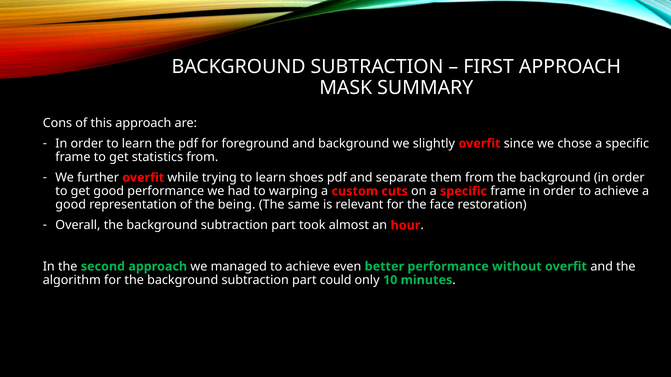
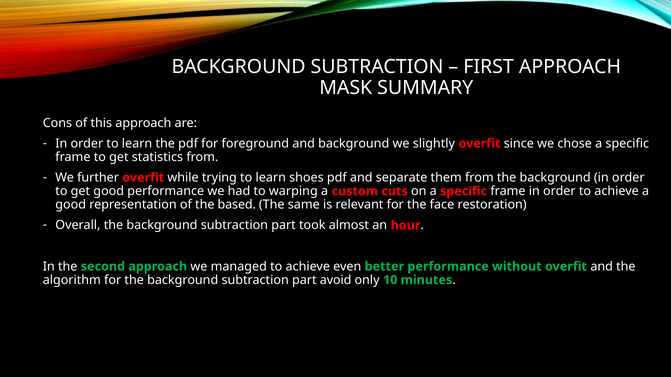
being: being -> based (237, 205)
could: could -> avoid (336, 280)
